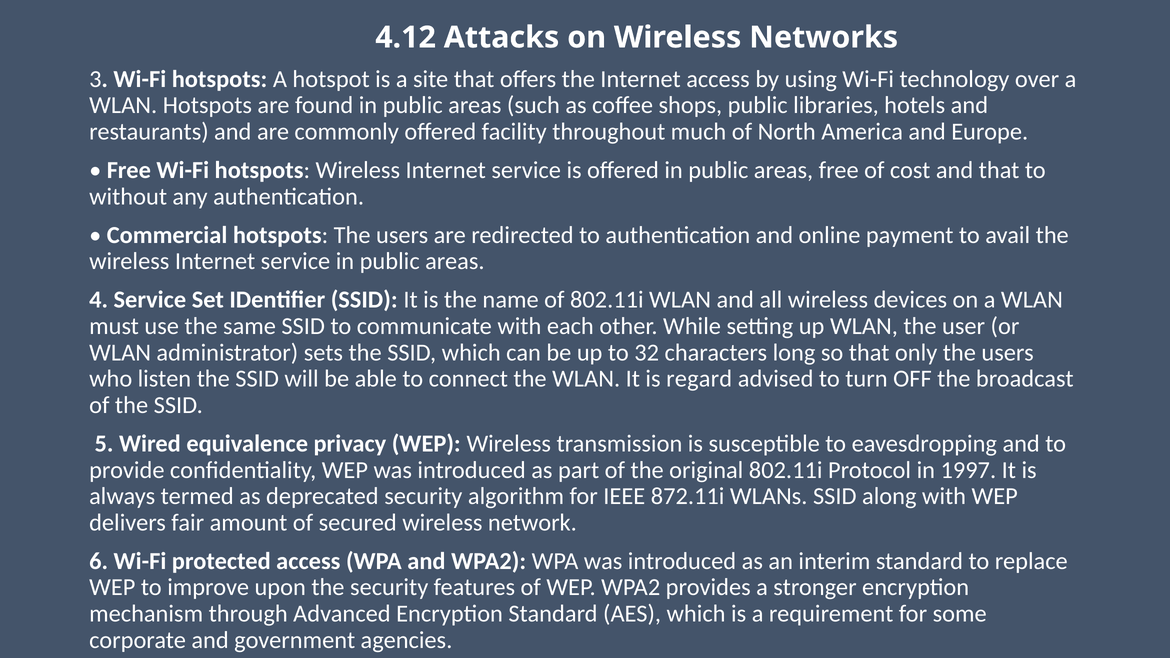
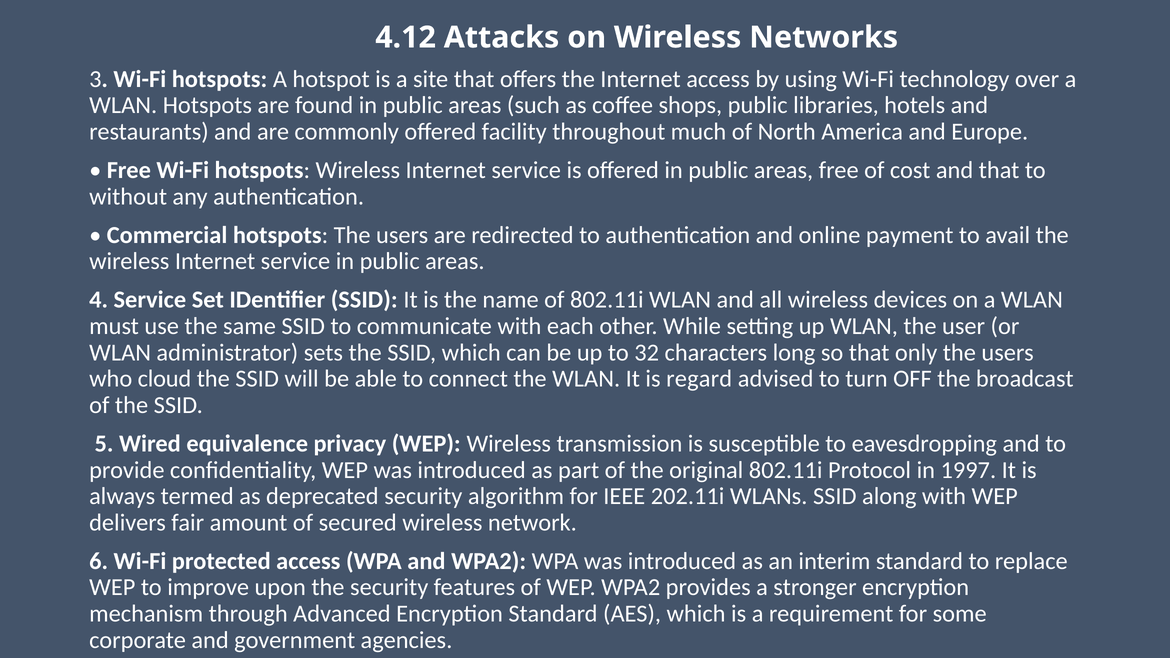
listen: listen -> cloud (165, 379)
872.11i: 872.11i -> 202.11i (688, 496)
